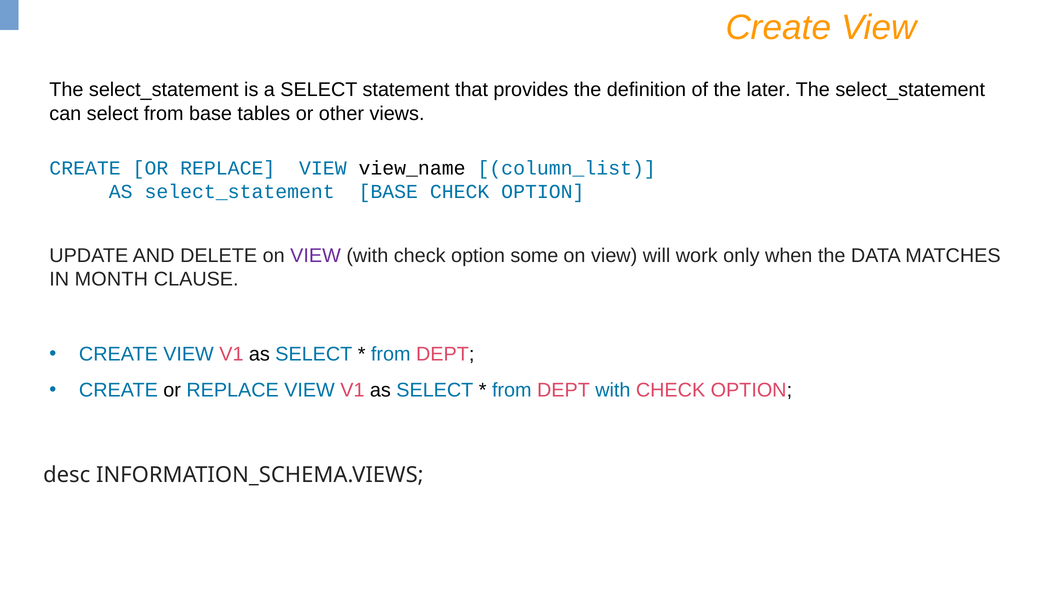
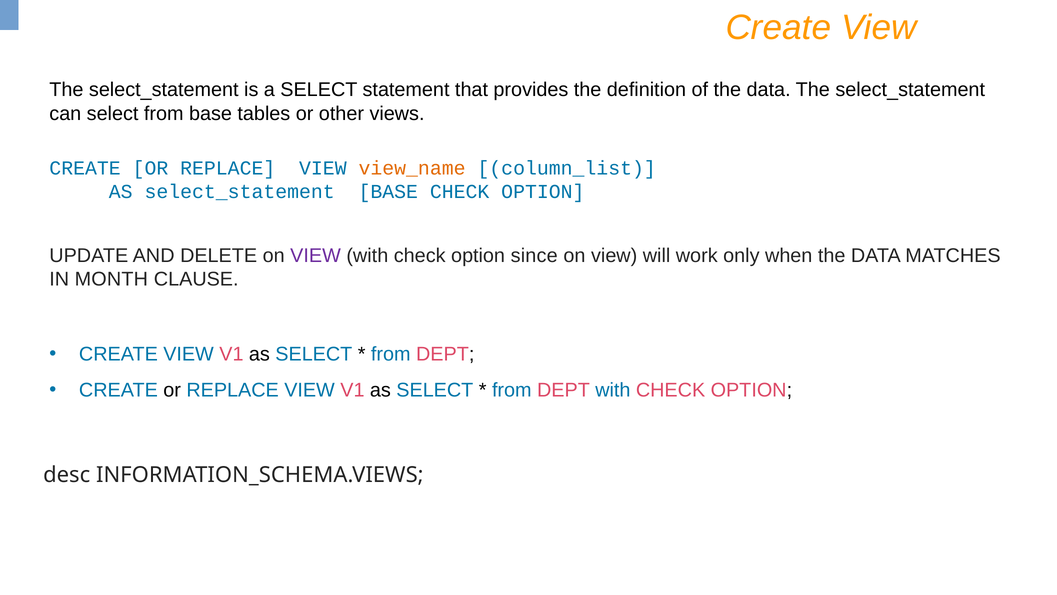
of the later: later -> data (769, 90)
view_name colour: black -> orange (412, 168)
some: some -> since (534, 255)
